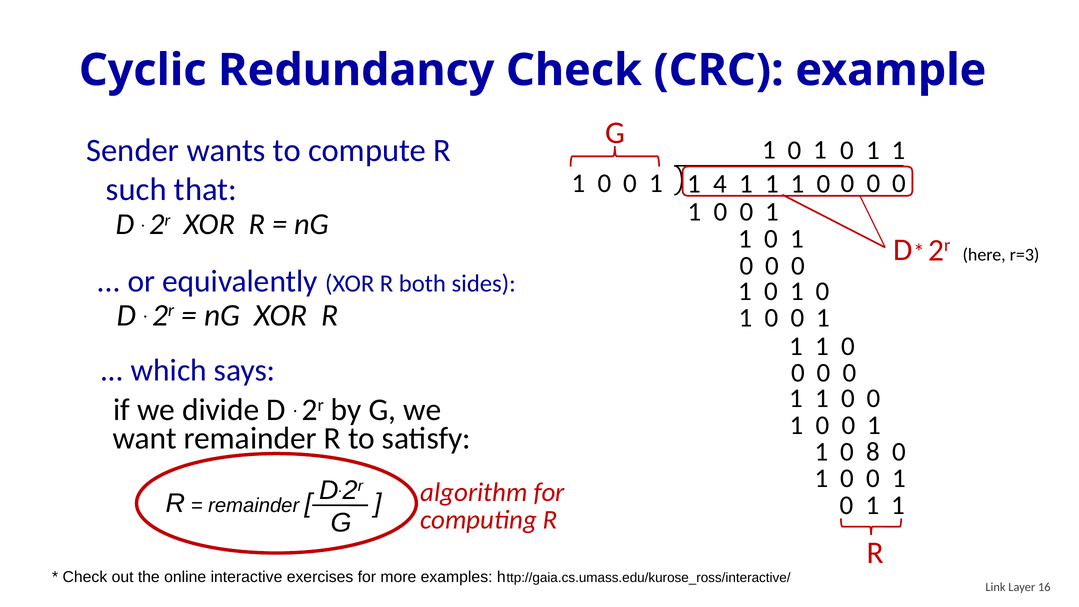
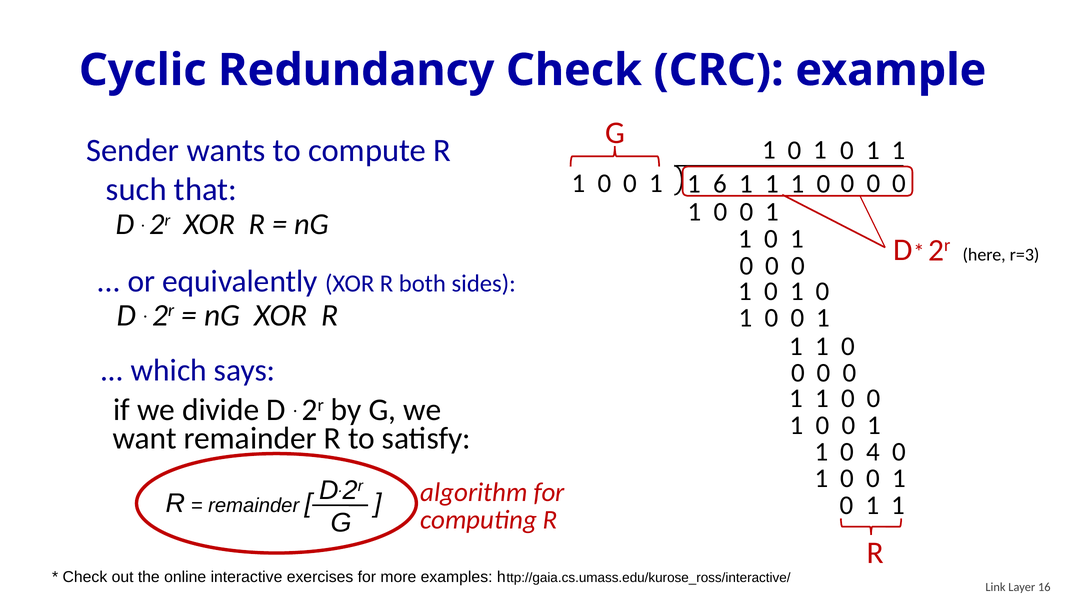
4: 4 -> 6 (720, 184)
8: 8 -> 4 (873, 452)
